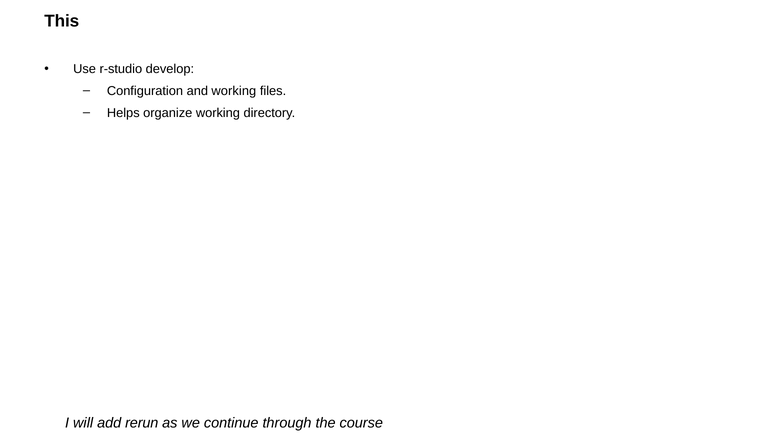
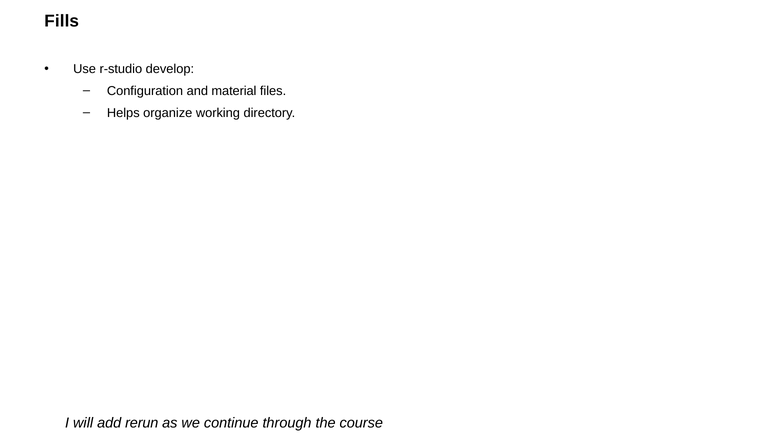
This: This -> Fills (62, 21)
and working: working -> material (234, 91)
